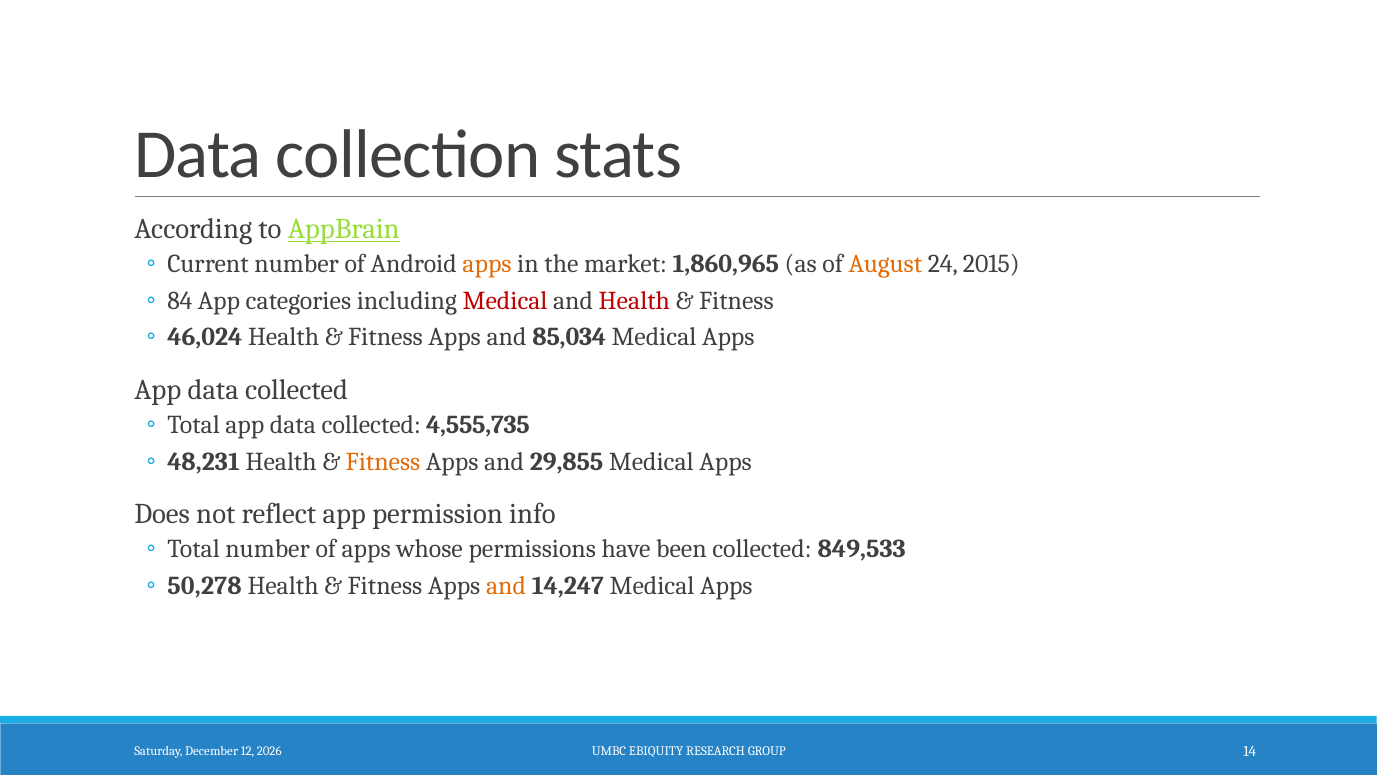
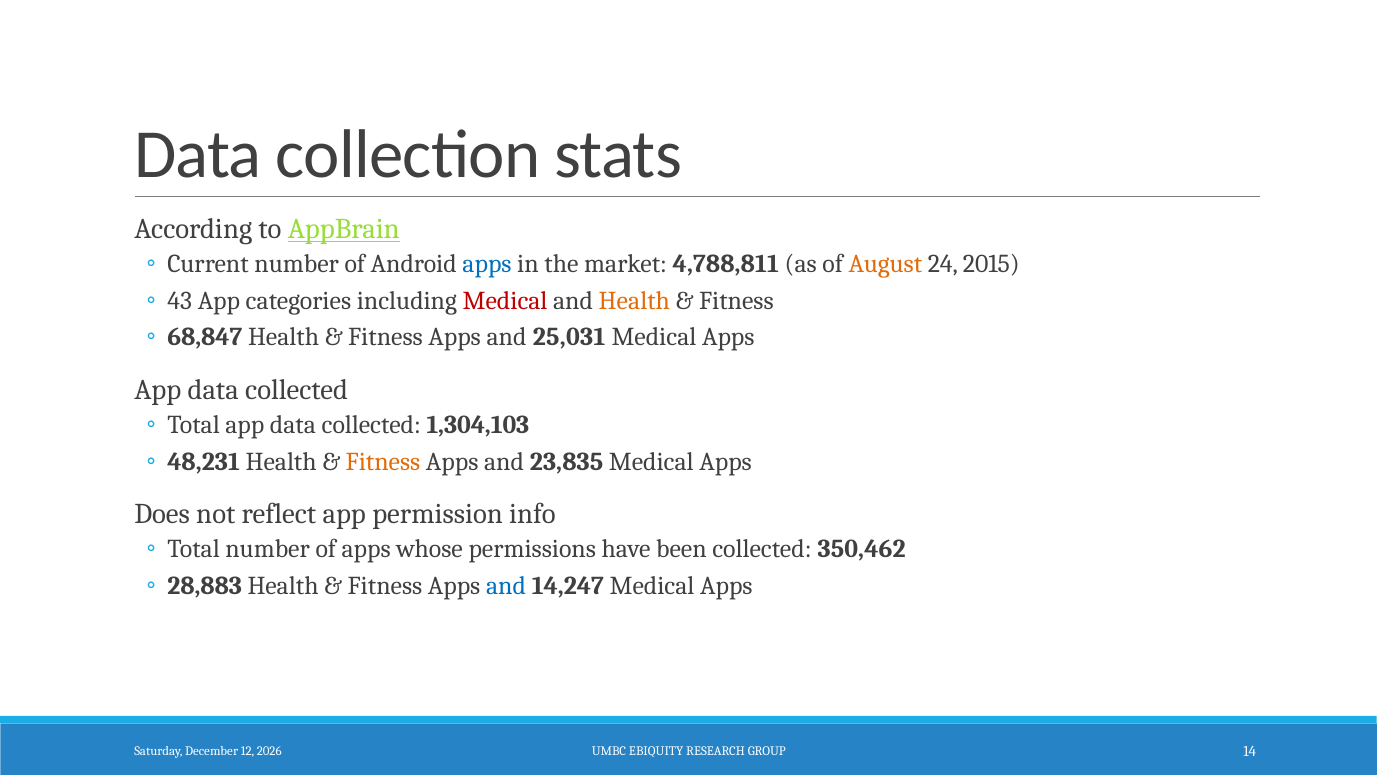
apps colour: orange -> blue (487, 264)
1,860,965: 1,860,965 -> 4,788,811 (726, 264)
84: 84 -> 43 (180, 301)
Health colour: red -> orange (634, 301)
46,024: 46,024 -> 68,847 (205, 337)
85,034: 85,034 -> 25,031 (569, 337)
4,555,735: 4,555,735 -> 1,304,103 (478, 425)
29,855: 29,855 -> 23,835 (567, 461)
849,533: 849,533 -> 350,462 (862, 549)
50,278: 50,278 -> 28,883 (205, 586)
and colour: orange -> blue (506, 586)
